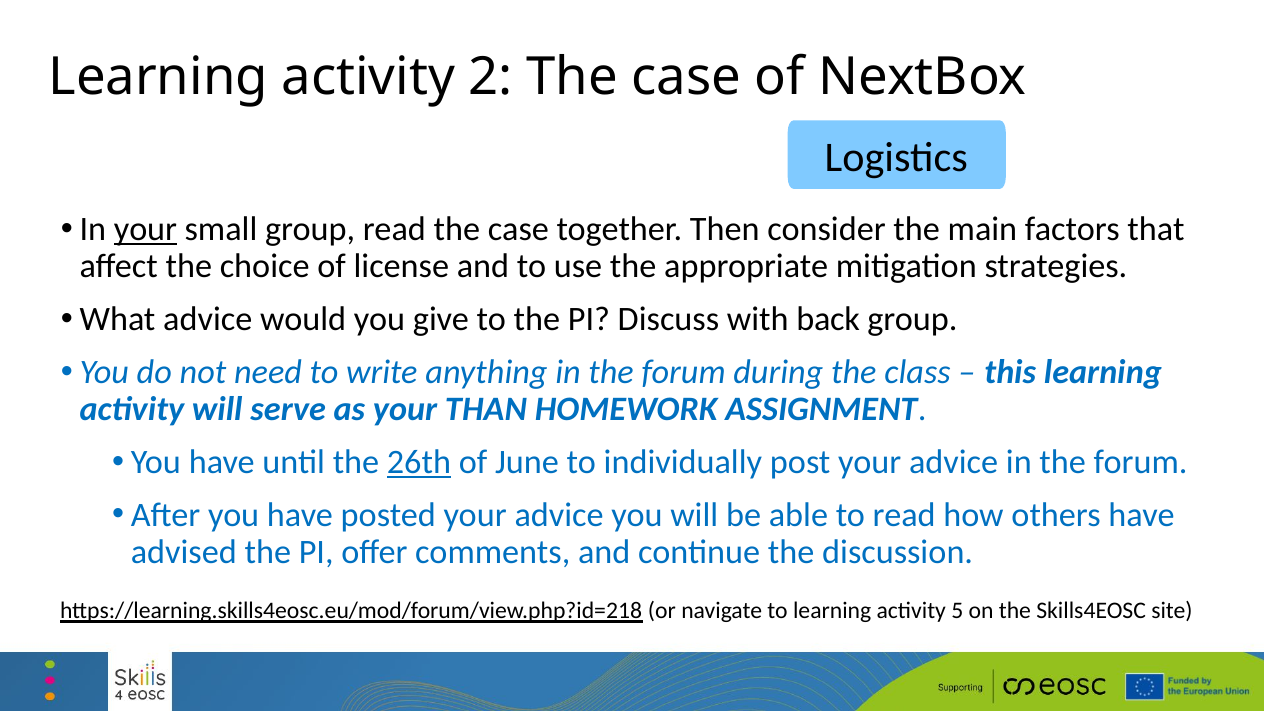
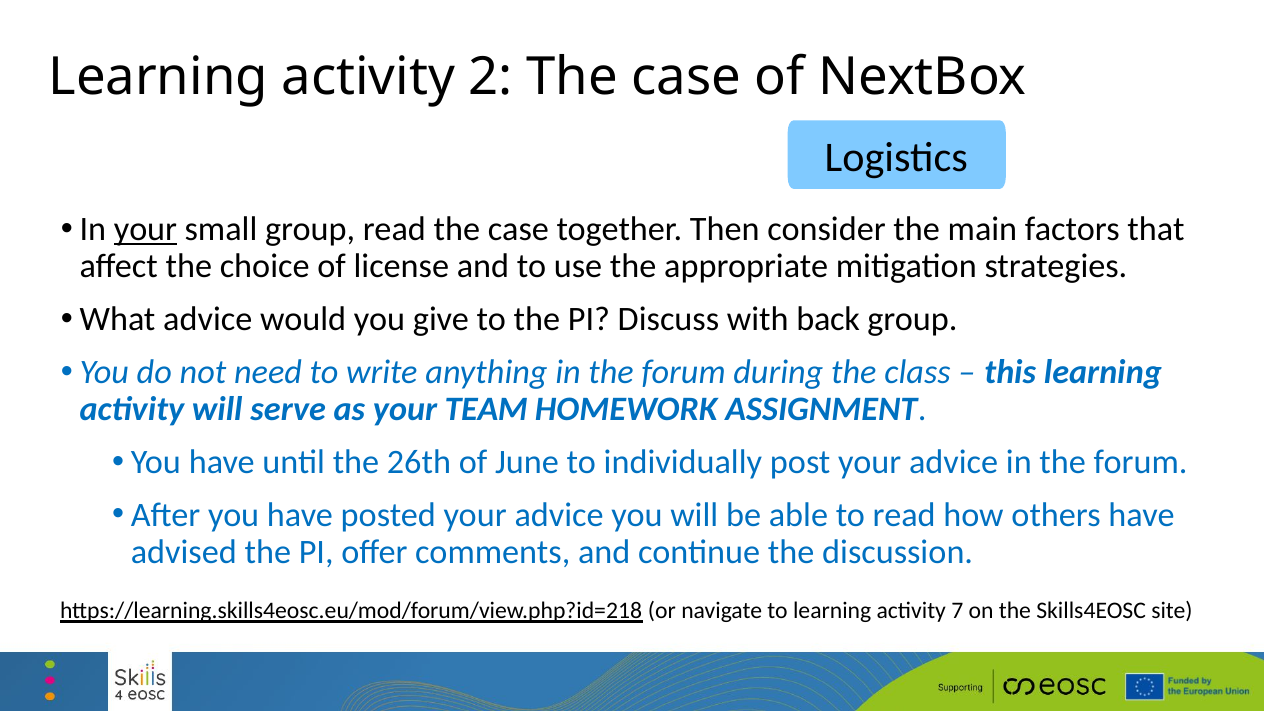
THAN: THAN -> TEAM (486, 409)
26th underline: present -> none (419, 462)
5: 5 -> 7 (957, 611)
